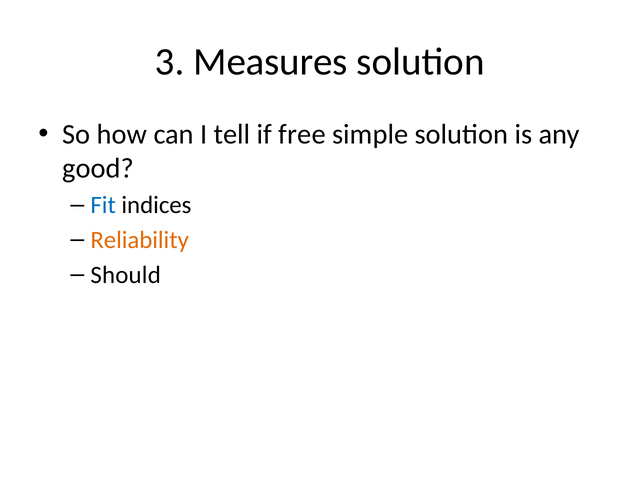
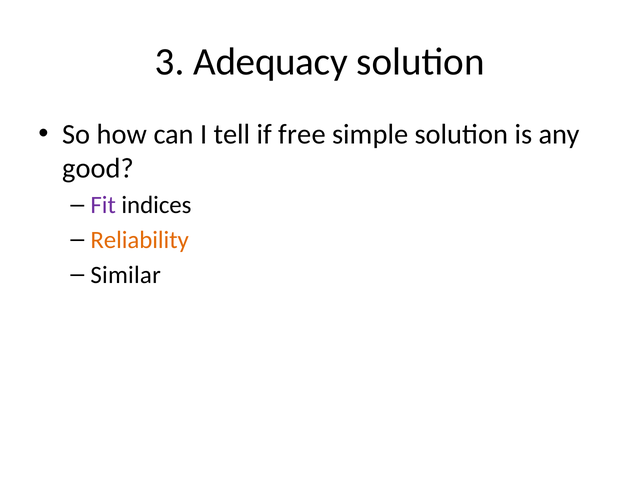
Measures: Measures -> Adequacy (271, 62)
Fit colour: blue -> purple (103, 205)
Should: Should -> Similar (126, 275)
